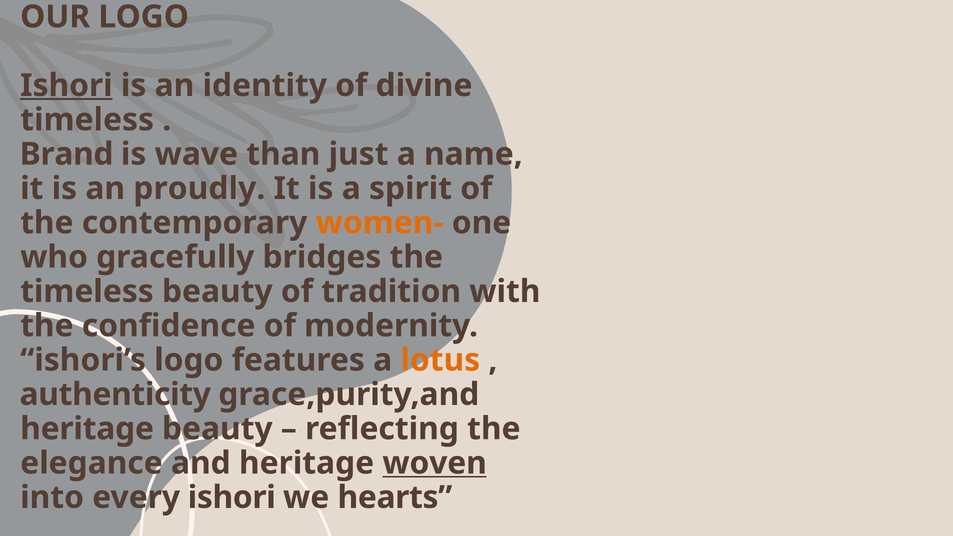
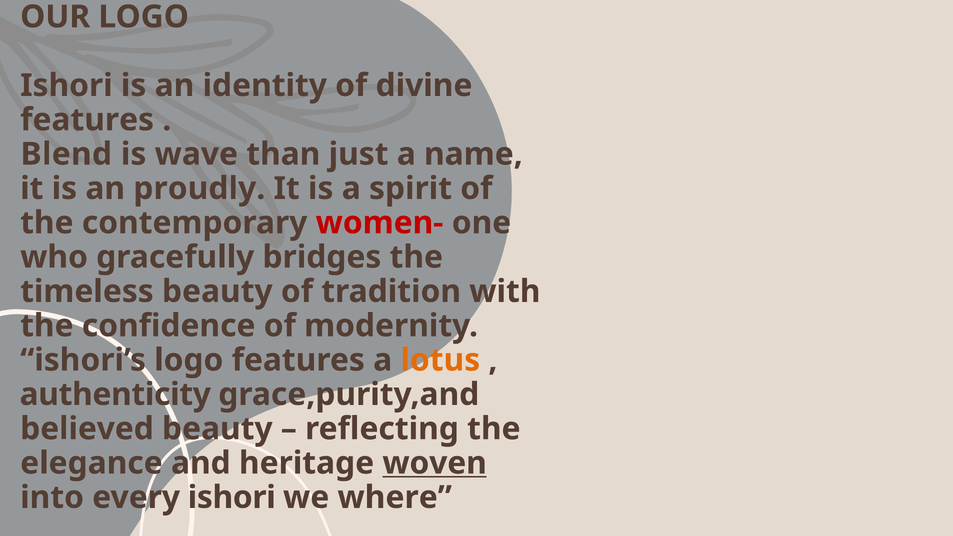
Ishori underline: present -> none (66, 86)
timeless: timeless -> features (87, 120)
Brand: Brand -> Blend (66, 154)
women- colour: orange -> red (380, 223)
heritage: heritage -> believed (87, 429)
hearts: hearts -> where (395, 497)
